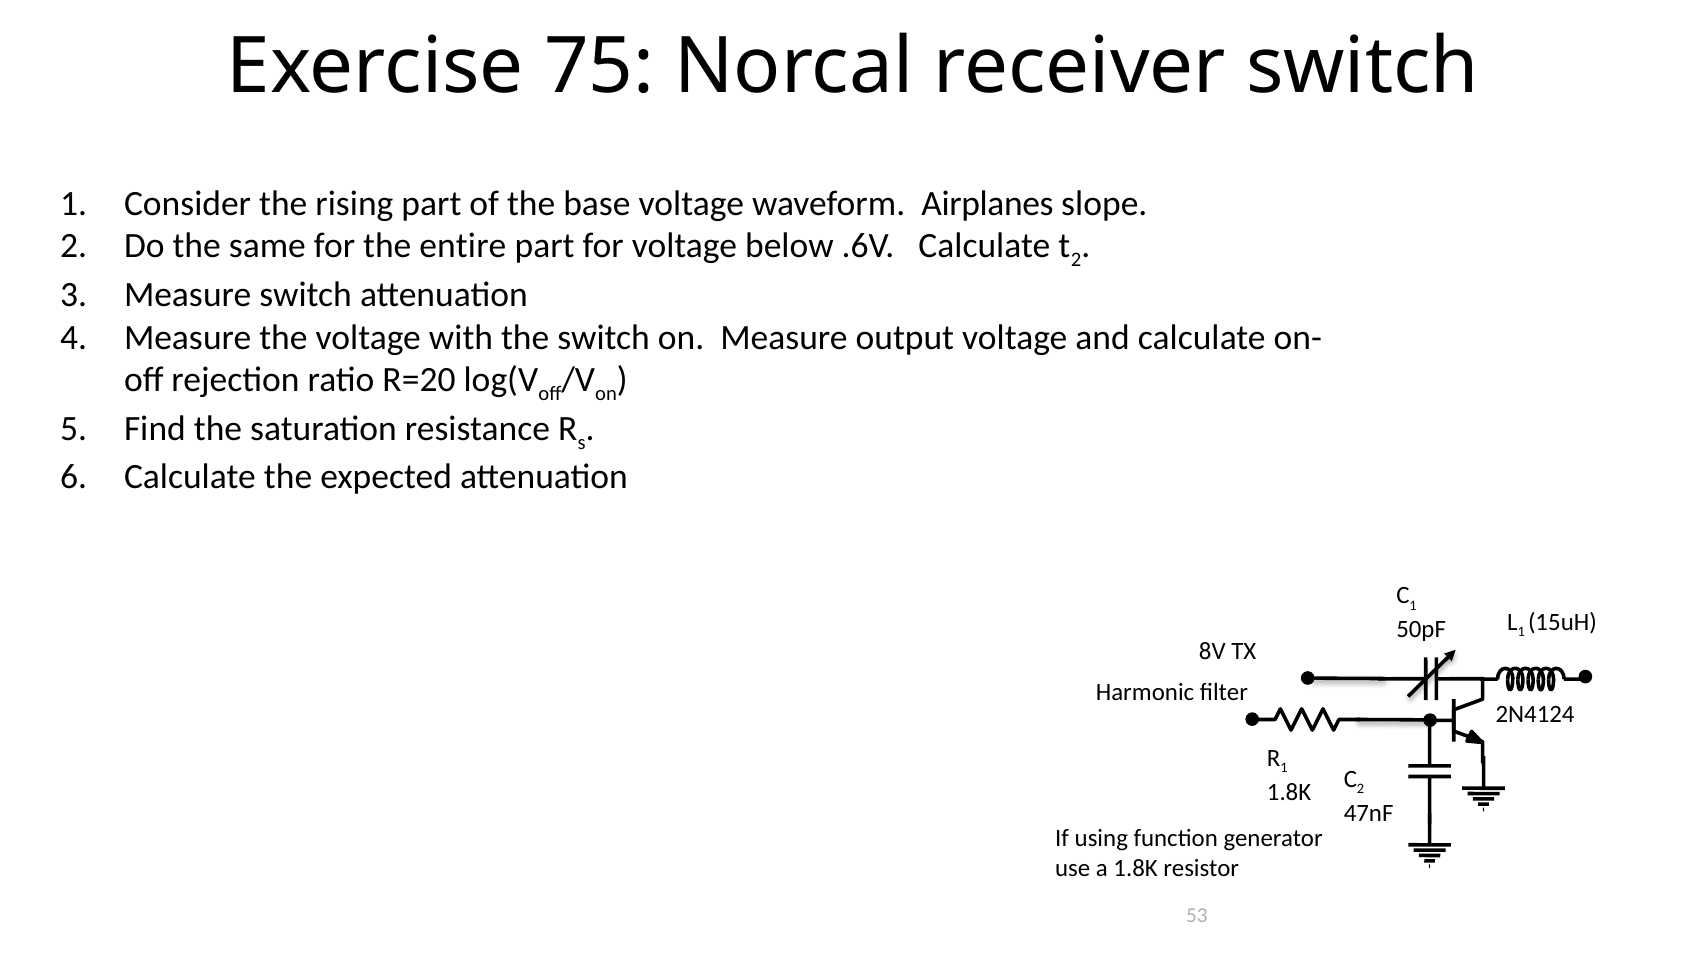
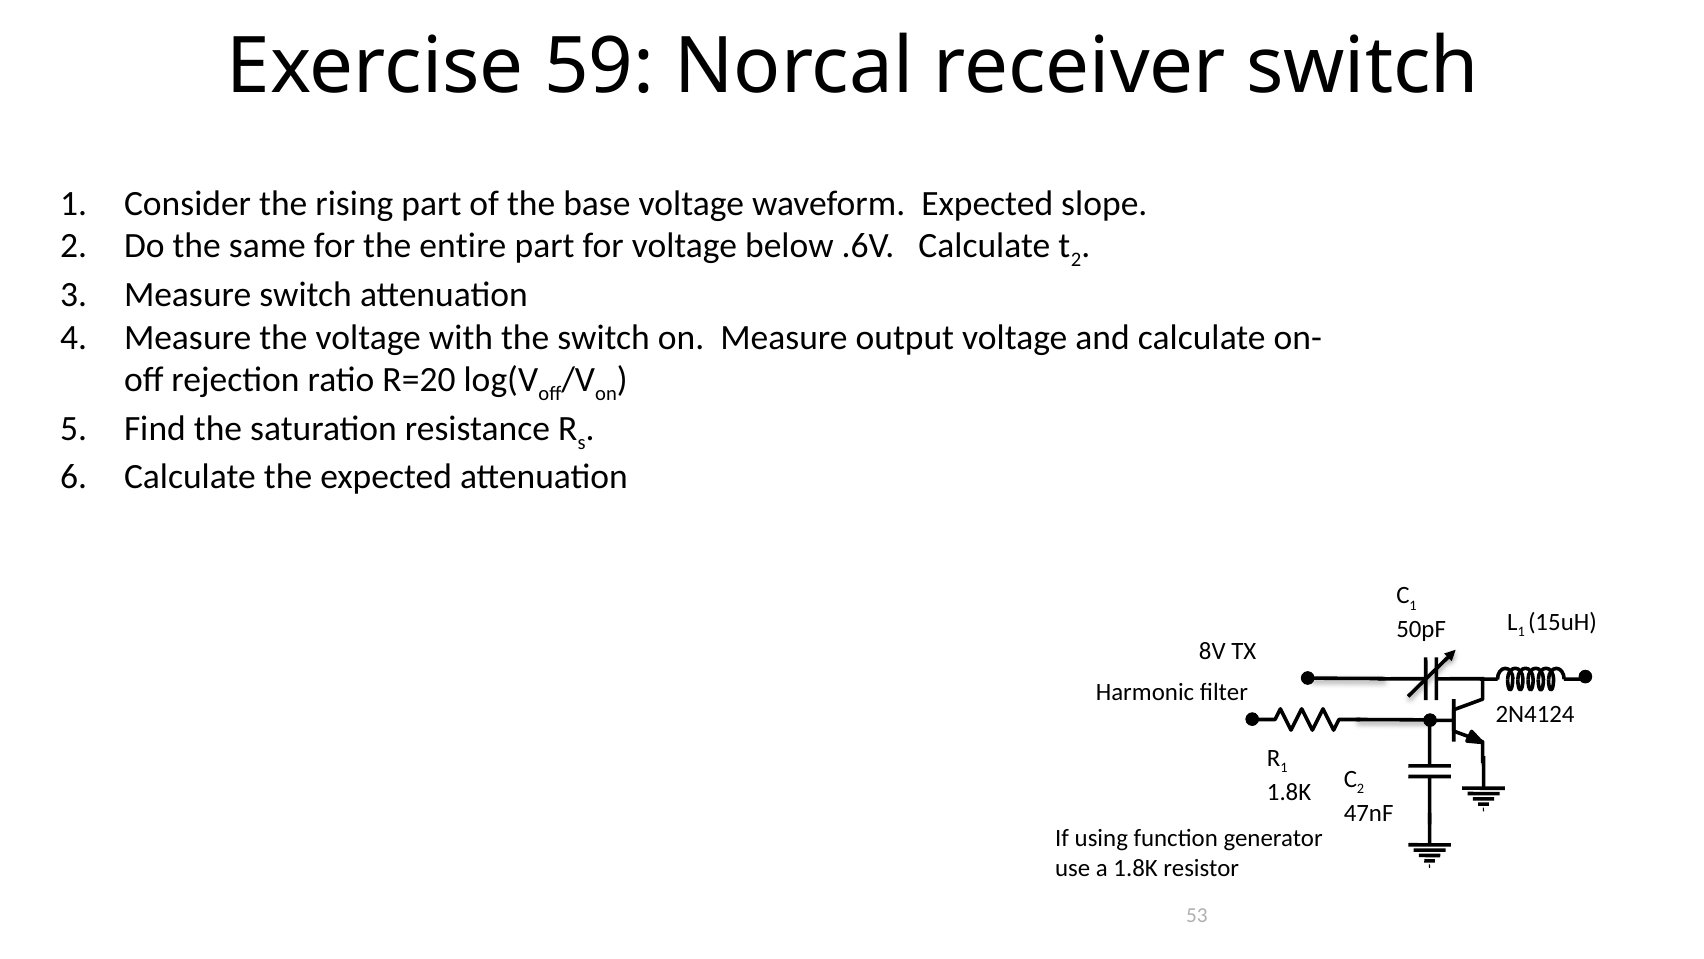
75: 75 -> 59 (599, 67)
waveform Airplanes: Airplanes -> Expected (987, 204)
